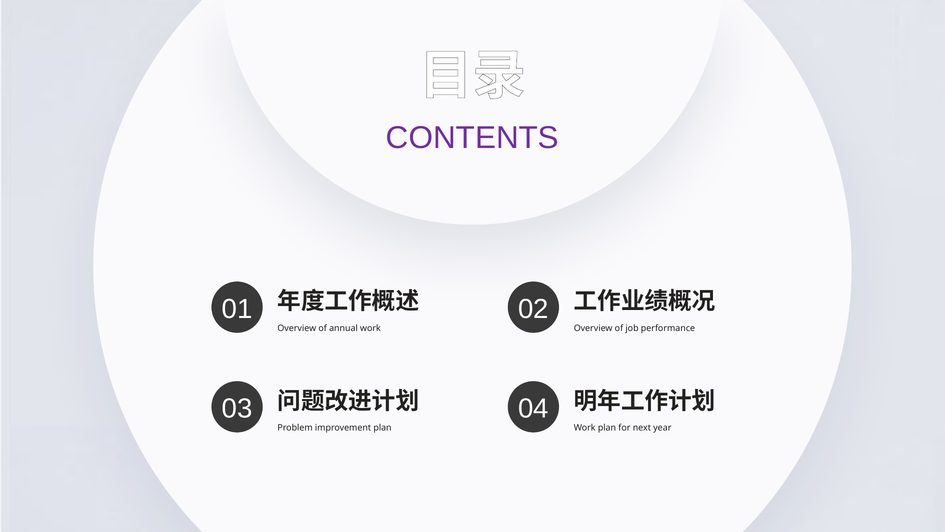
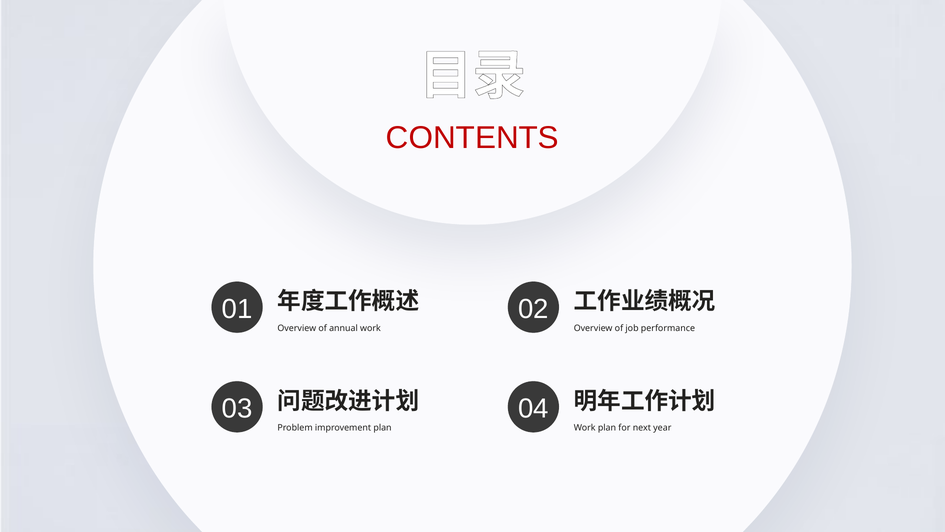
CONTENTS colour: purple -> red (472, 137)
